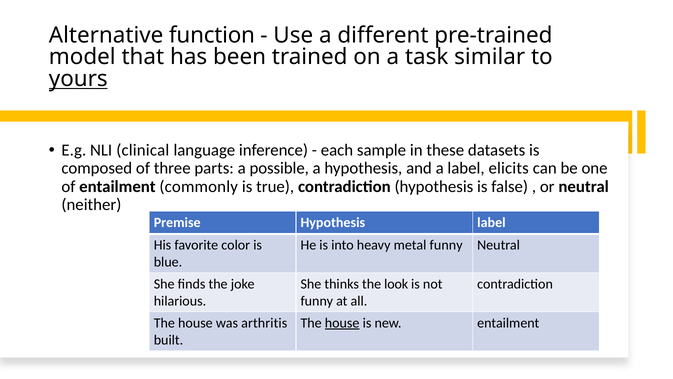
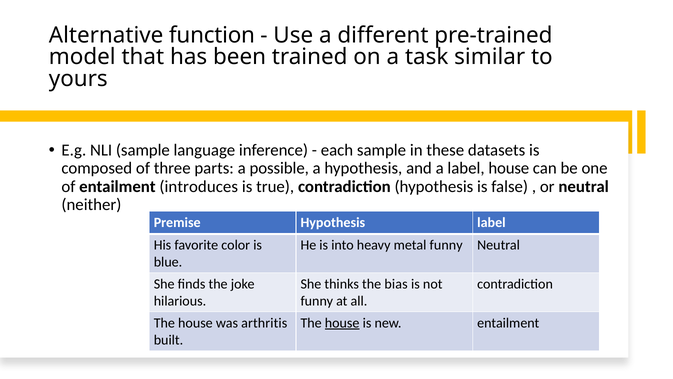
yours underline: present -> none (78, 79)
NLI clinical: clinical -> sample (143, 150)
label elicits: elicits -> house (509, 168)
commonly: commonly -> introduces (199, 186)
look: look -> bias (396, 284)
